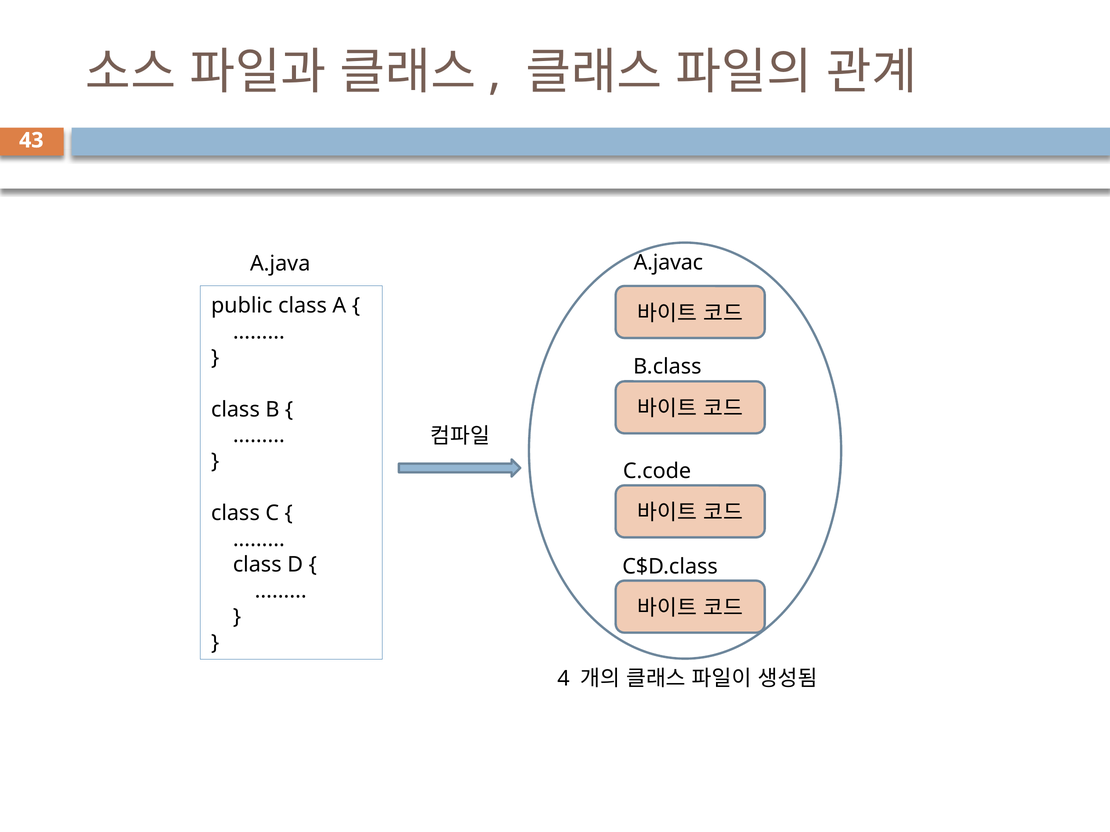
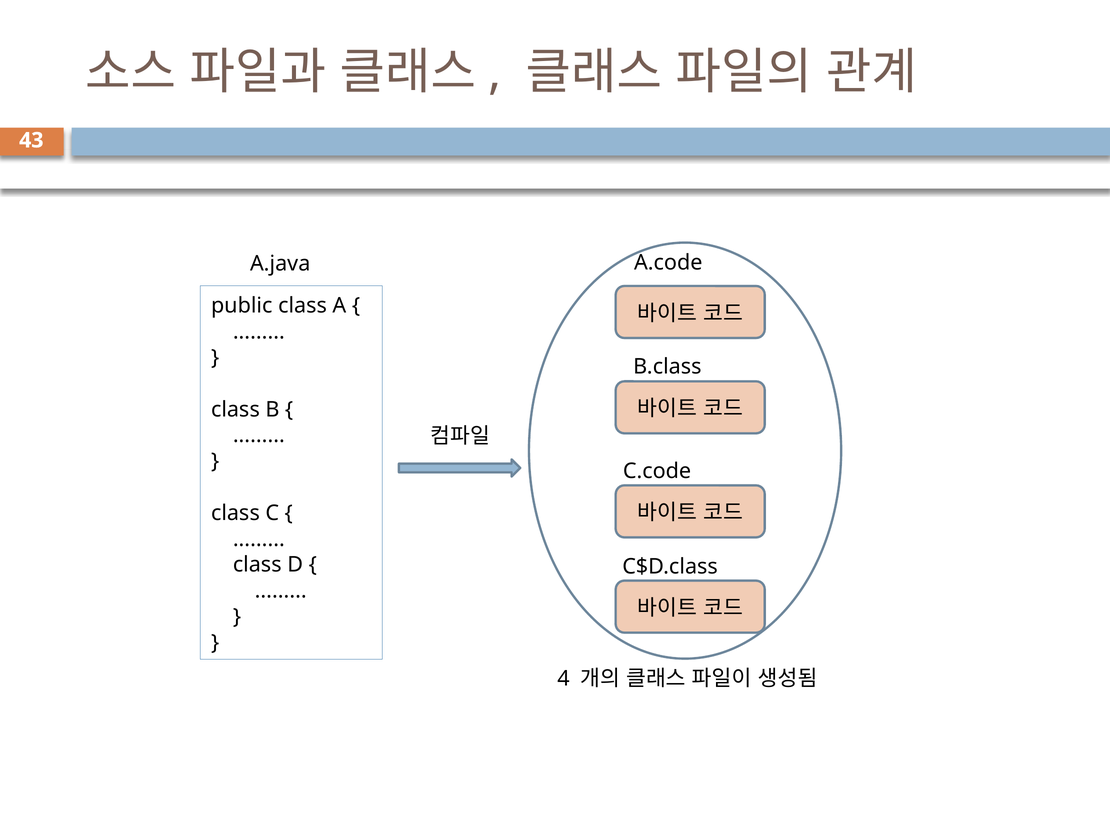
A.javac: A.javac -> A.code (668, 263)
